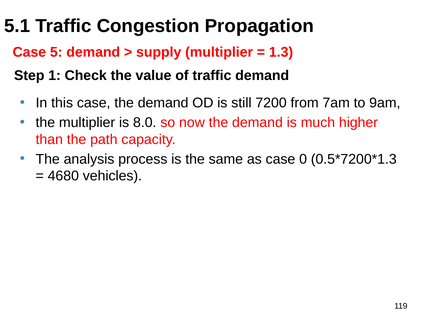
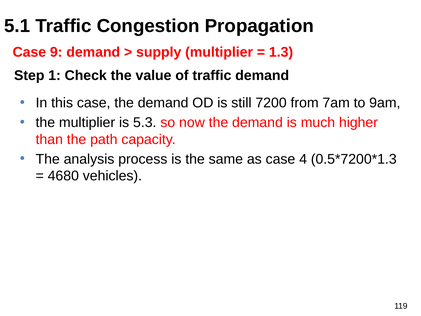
5: 5 -> 9 (56, 52)
8.0: 8.0 -> 5.3 (145, 123)
0: 0 -> 4 (303, 159)
